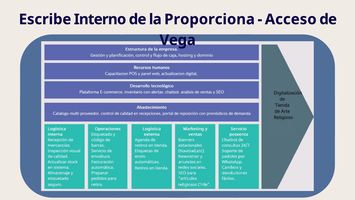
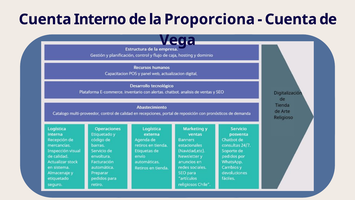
Escribe: Escribe -> Cuenta (45, 19)
Acceso: Acceso -> Cuenta (291, 19)
